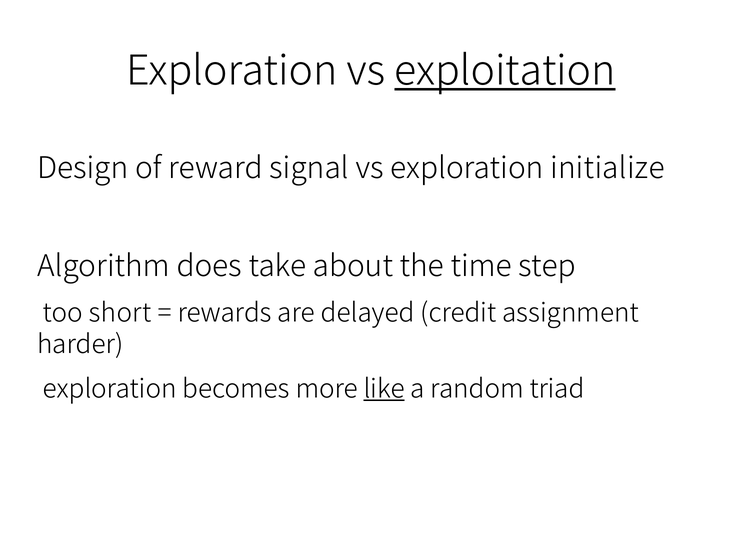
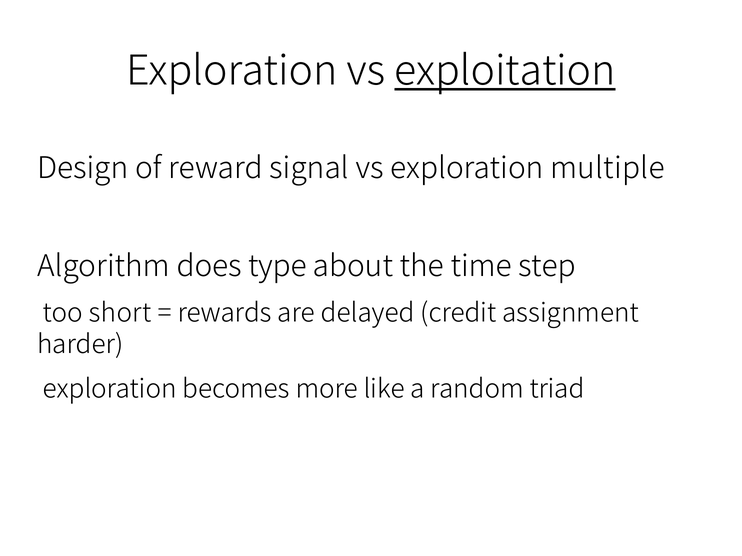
initialize: initialize -> multiple (607, 168)
take: take -> type (277, 267)
like underline: present -> none (384, 389)
